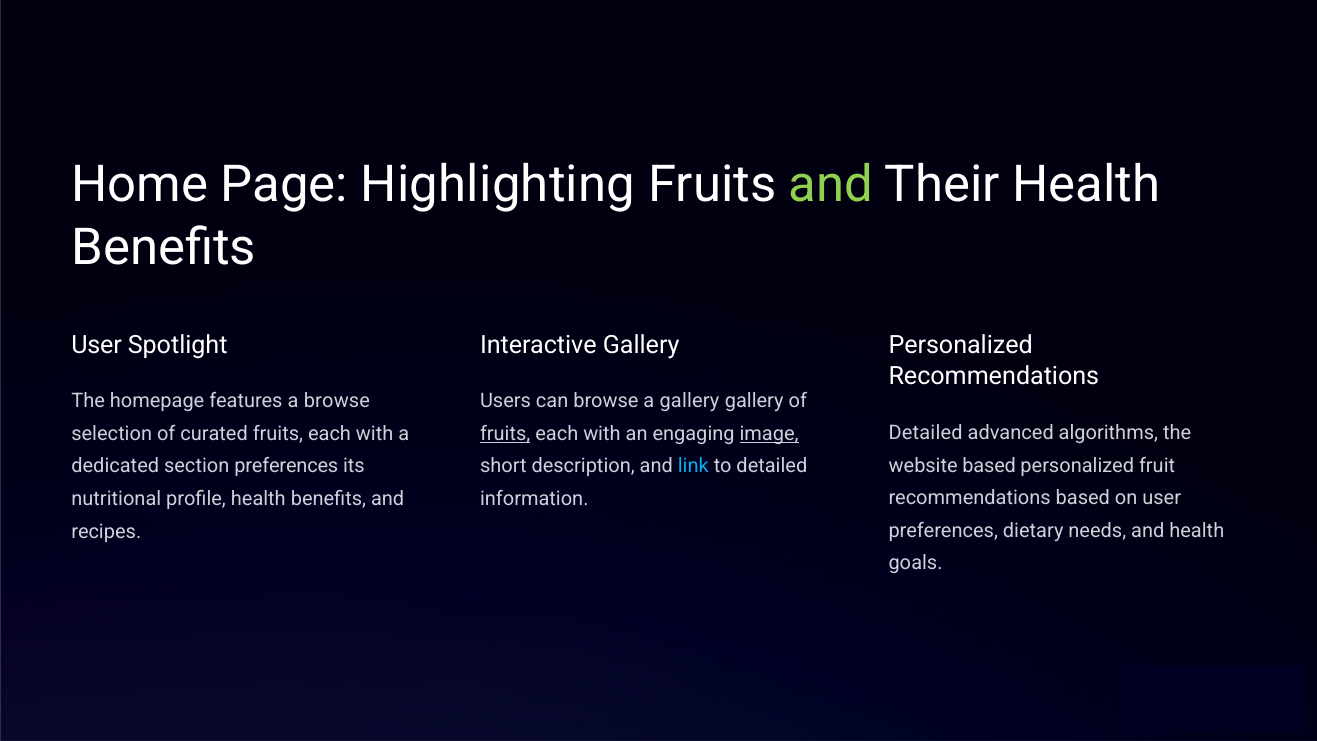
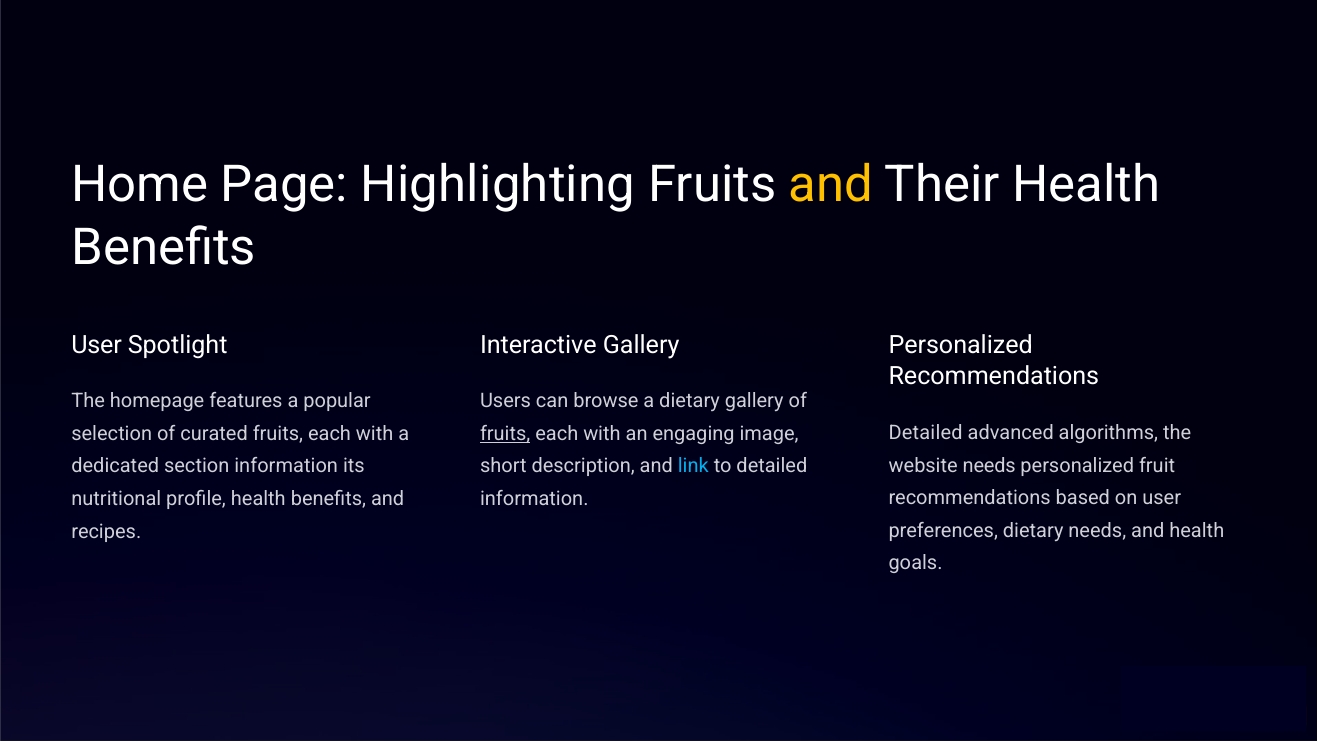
and colour: light green -> yellow (831, 185)
a browse: browse -> popular (337, 401)
a gallery: gallery -> dietary (690, 401)
image underline: present -> none (769, 434)
website based: based -> needs (989, 465)
section preferences: preferences -> information (286, 466)
